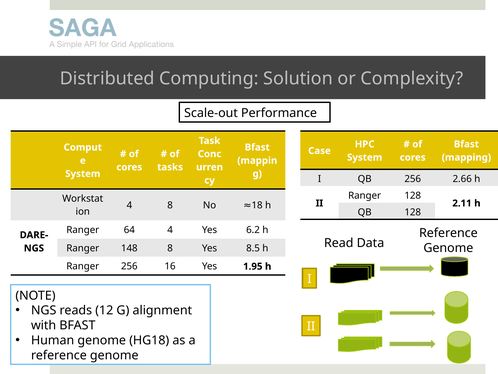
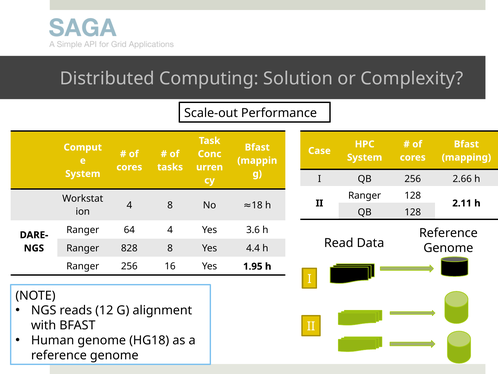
6.2: 6.2 -> 3.6 (253, 230)
148: 148 -> 828 (129, 248)
8.5: 8.5 -> 4.4 (253, 248)
